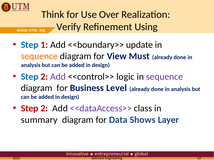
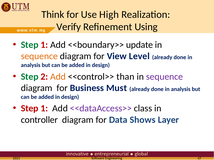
Over: Over -> High (109, 14)
Step colour: blue -> green (30, 45)
Must: Must -> Level (139, 56)
Step colour: blue -> green (30, 77)
Add colour: purple -> orange (58, 77)
logic: logic -> than (125, 77)
Level: Level -> Must (117, 88)
2: 2 -> 1 (44, 109)
summary: summary -> controller (39, 120)
